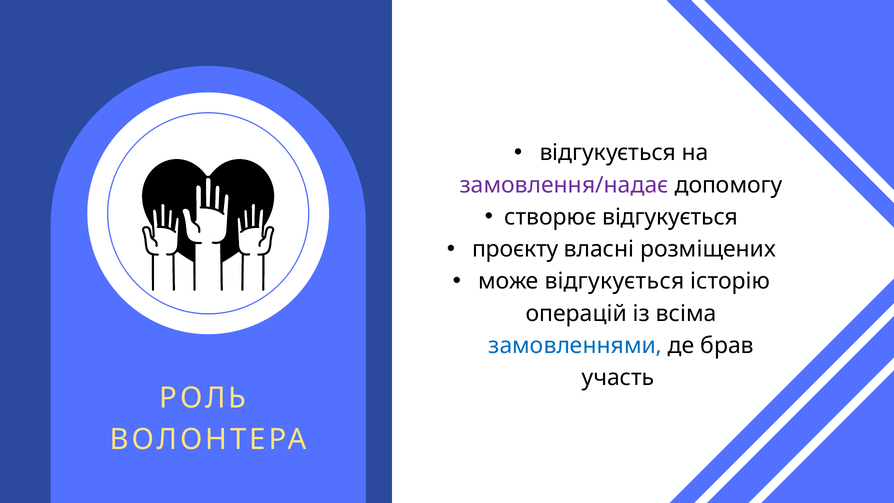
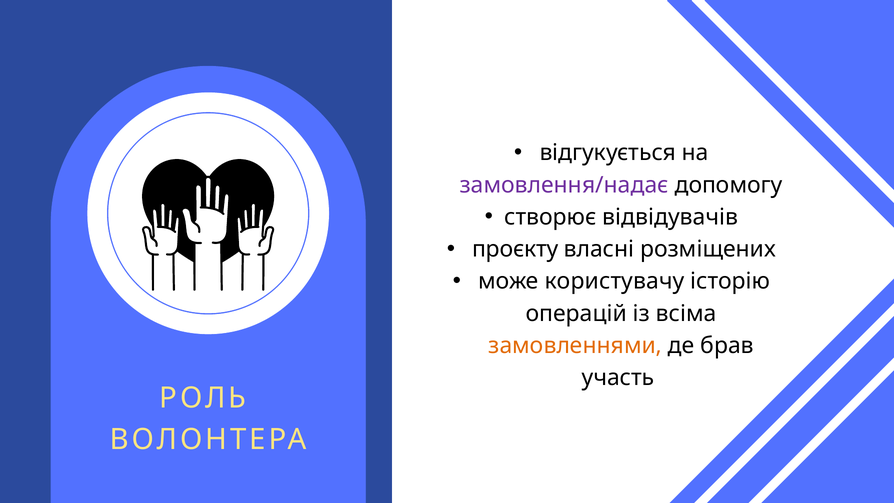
створює відгукується: відгукується -> відвідувачів (670, 217)
може відгукується: відгукується -> користувачу (614, 281)
замовленнями colour: blue -> orange (575, 346)
